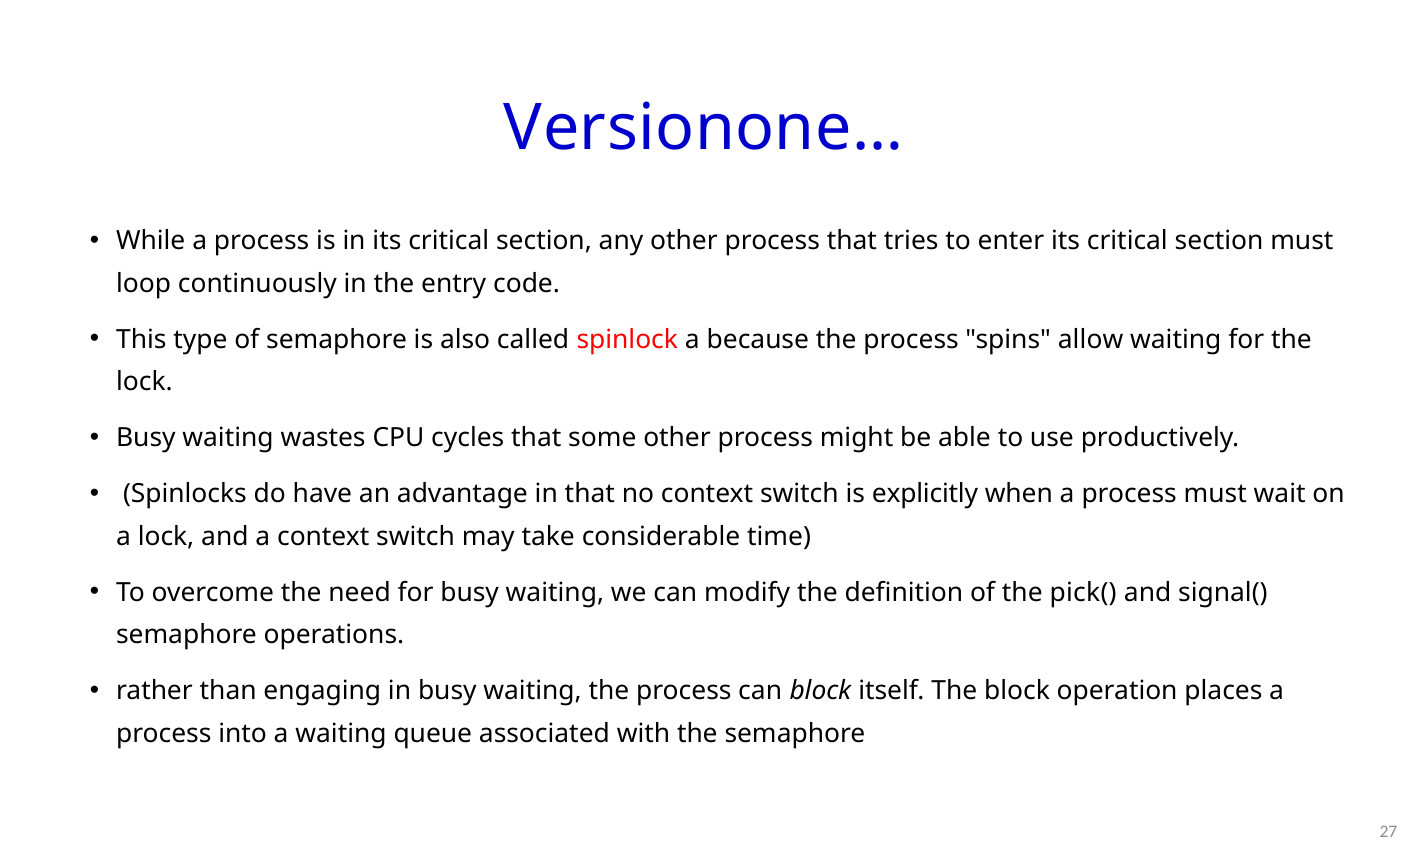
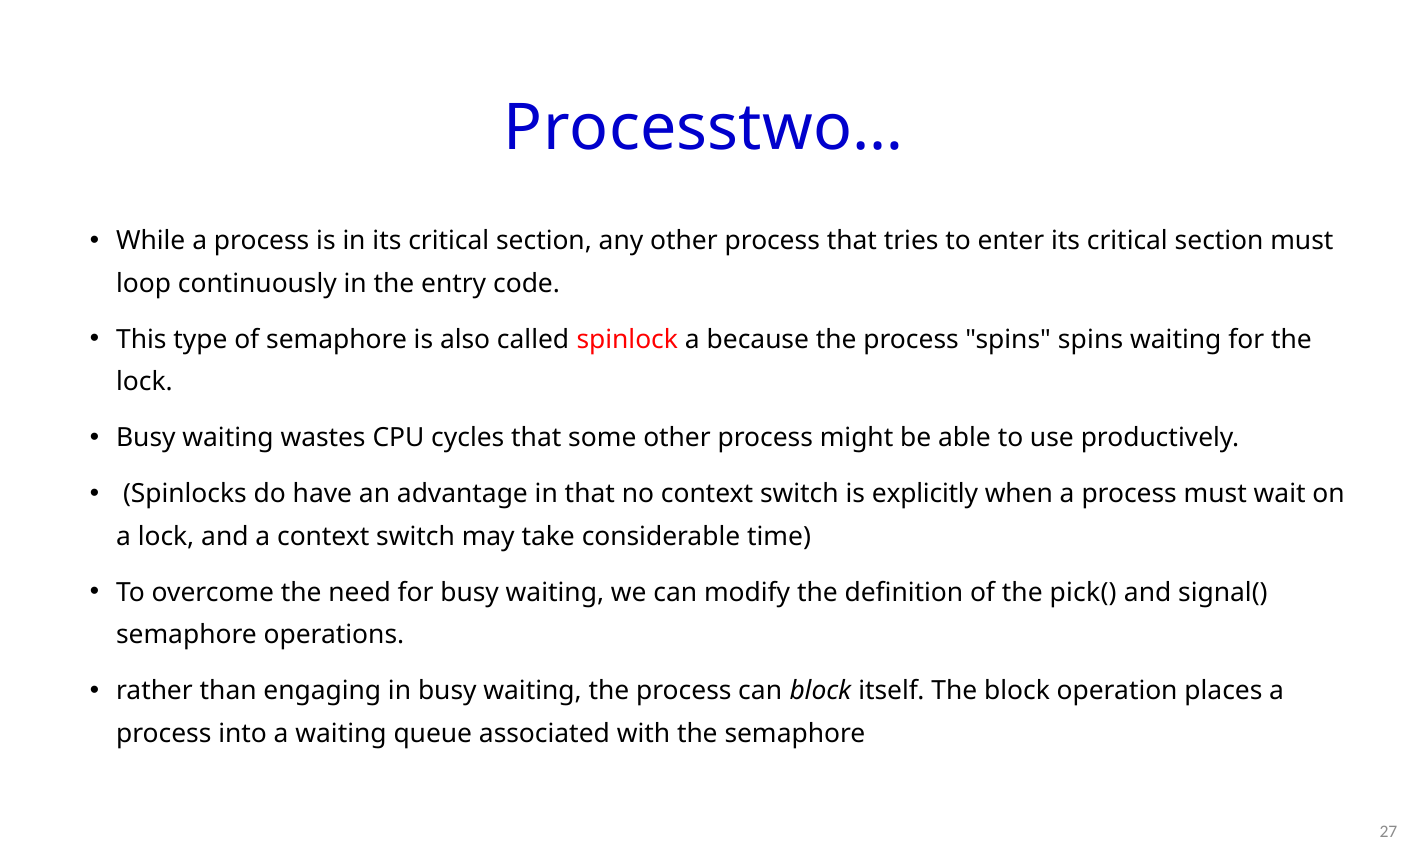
Versionone…: Versionone… -> Processtwo… (704, 128)
spins allow: allow -> spins (1091, 340)
